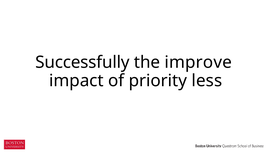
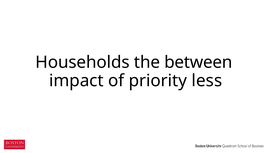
Successfully: Successfully -> Households (82, 62)
improve: improve -> between (198, 62)
